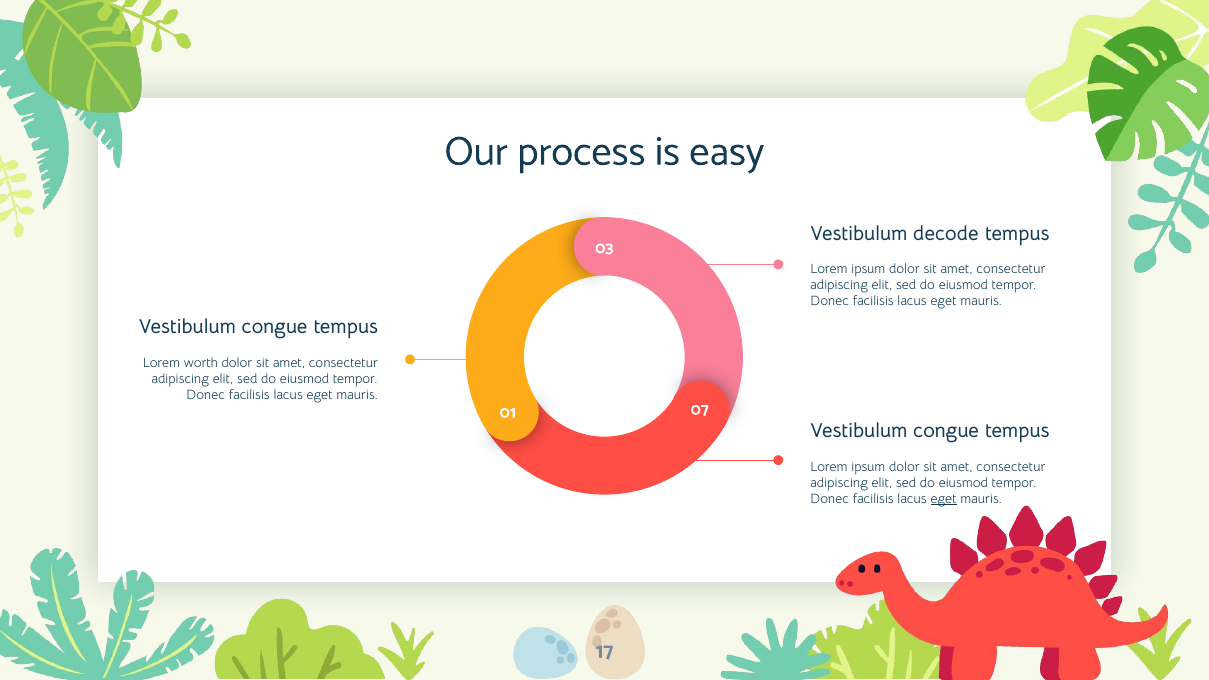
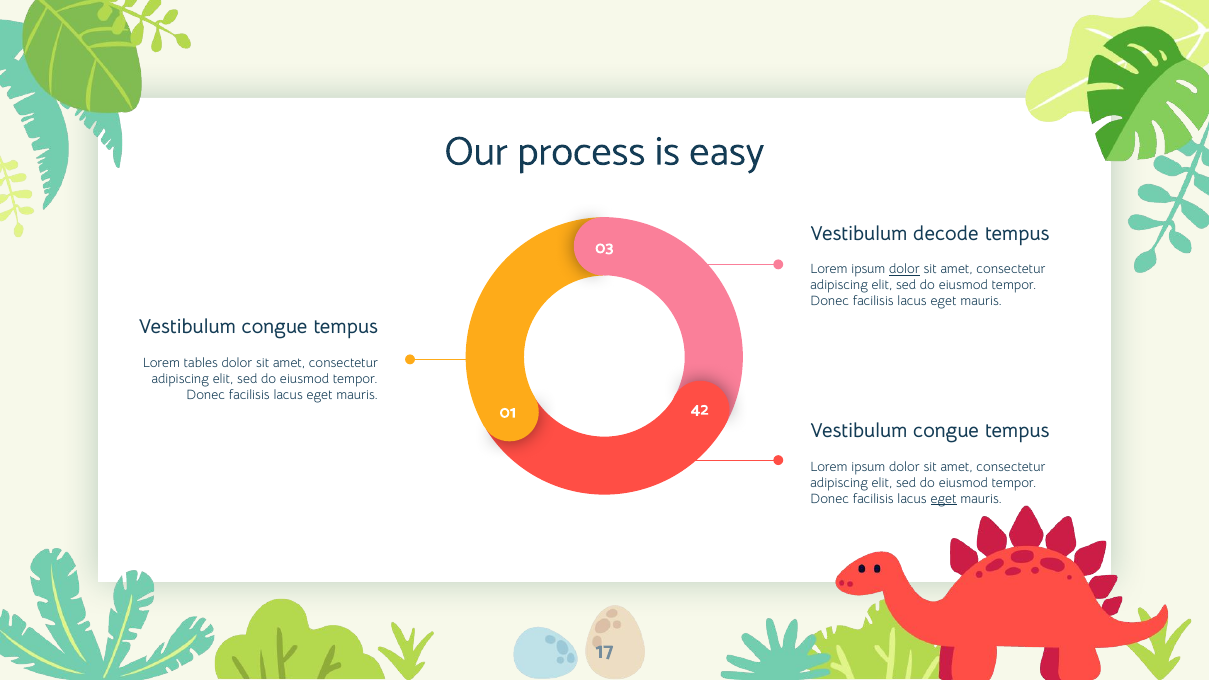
dolor underline: none -> present (904, 269)
worth: worth -> tables (201, 363)
07: 07 -> 42 (700, 409)
